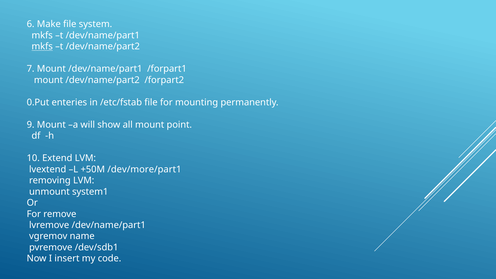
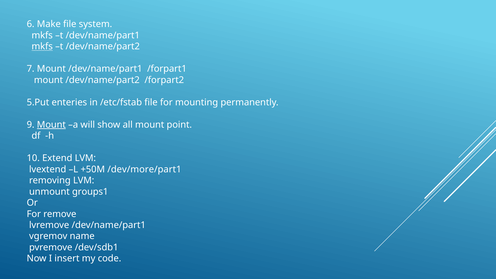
0.Put: 0.Put -> 5.Put (38, 102)
Mount underline: none -> present (51, 125)
system1: system1 -> groups1 (90, 192)
